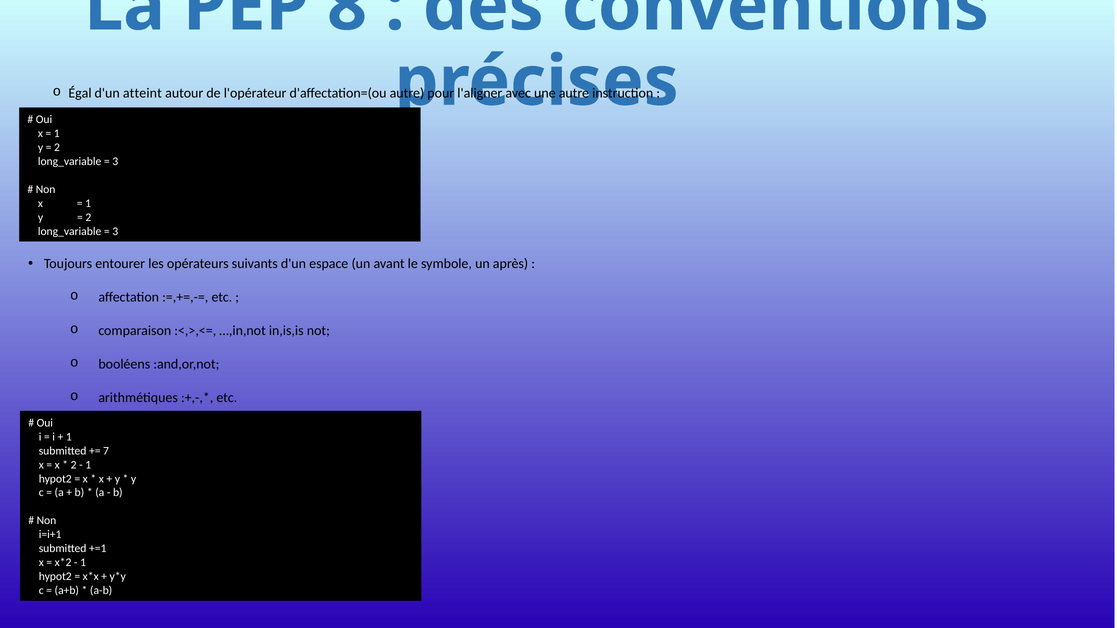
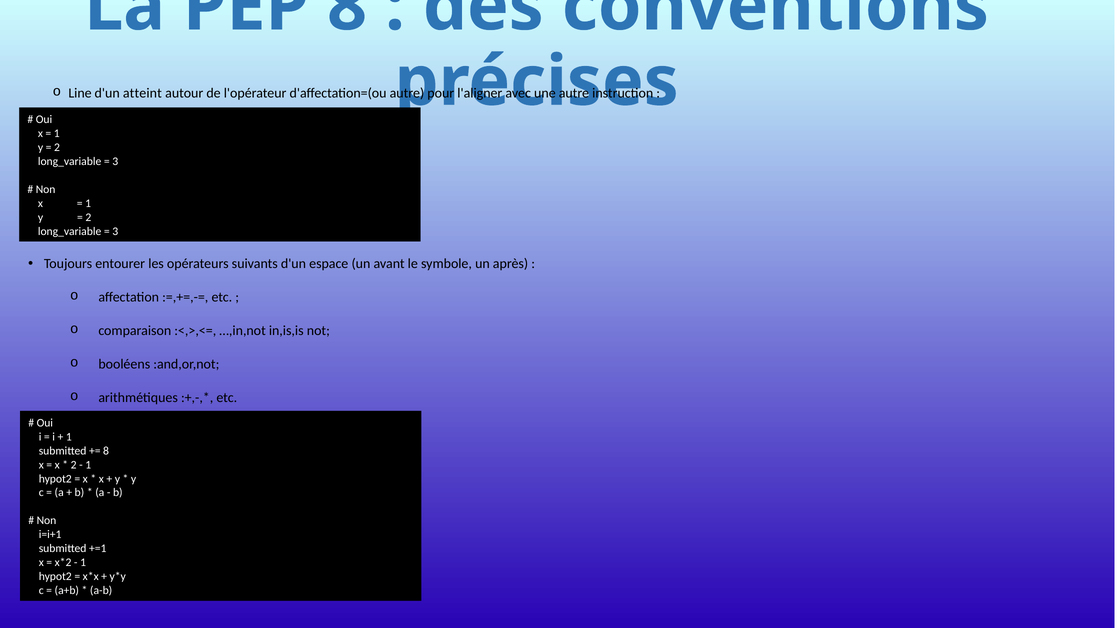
Égal: Égal -> Line (80, 93)
7: 7 -> 8 (106, 451)
